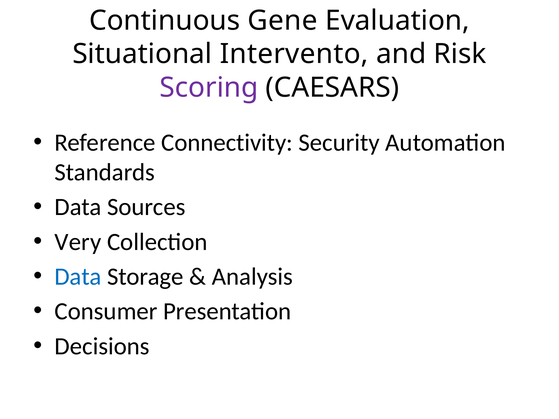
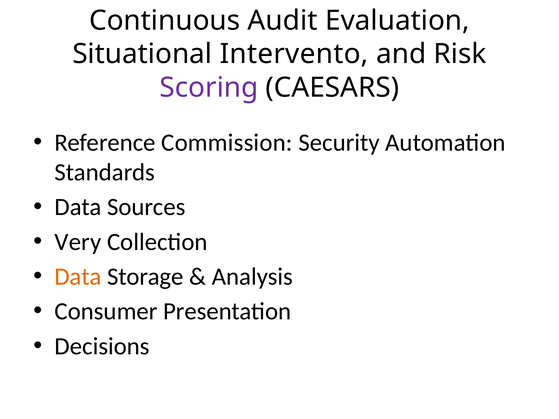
Gene: Gene -> Audit (283, 20)
Connectivity: Connectivity -> Commission (227, 143)
Data colour: blue -> orange (78, 277)
